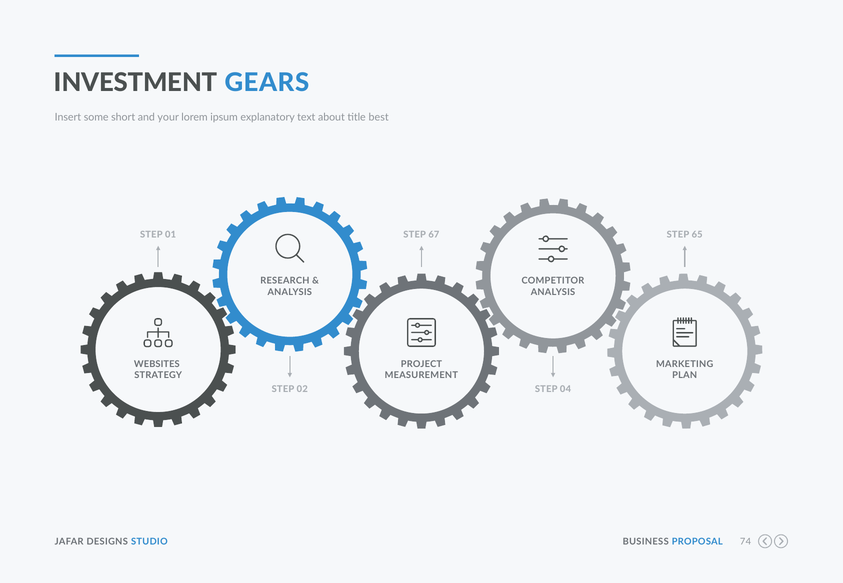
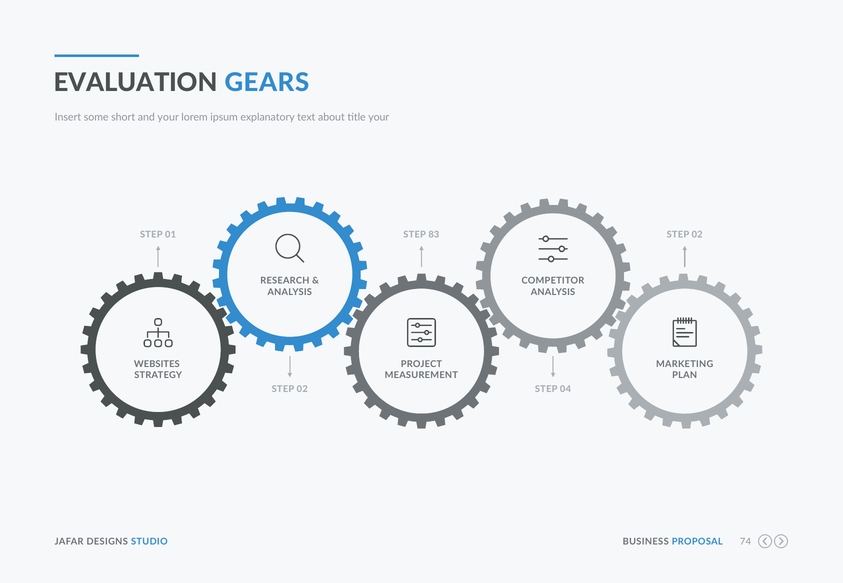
INVESTMENT: INVESTMENT -> EVALUATION (136, 83)
title best: best -> your (379, 117)
67: 67 -> 83 (434, 235)
65: 65 -> 02 (697, 235)
